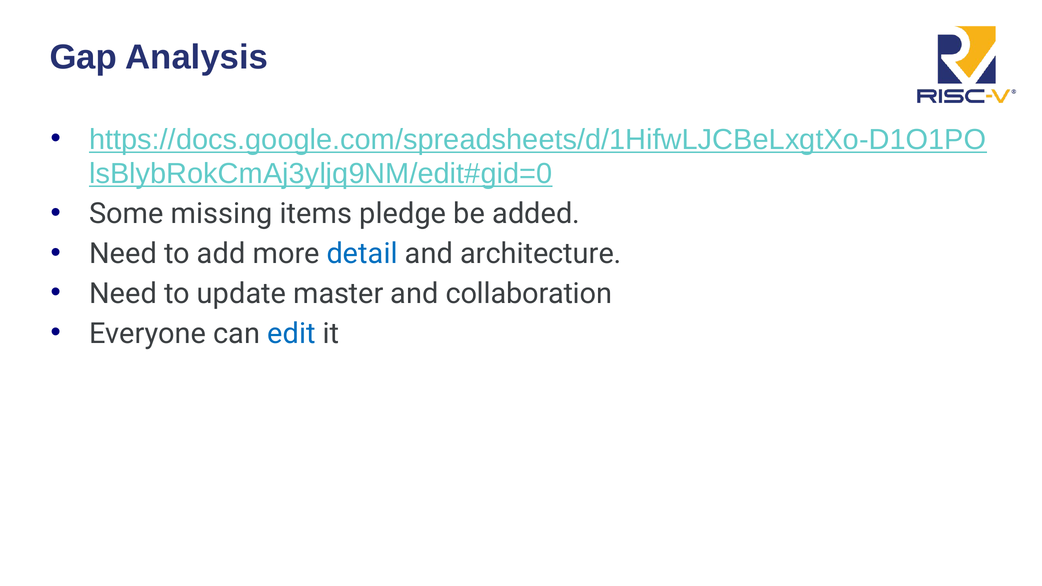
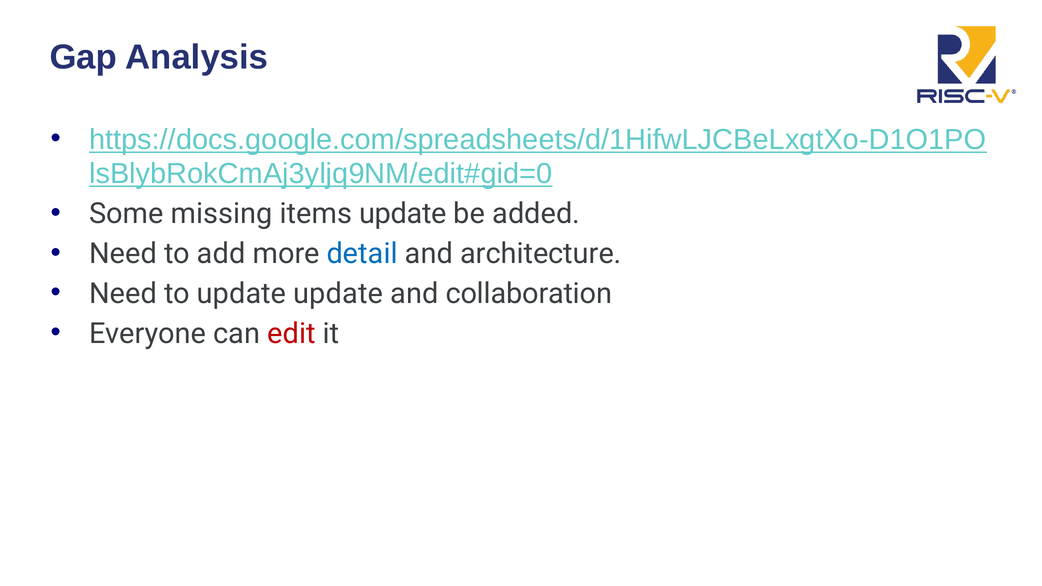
items pledge: pledge -> update (403, 214)
update master: master -> update (338, 294)
edit colour: blue -> red (291, 334)
